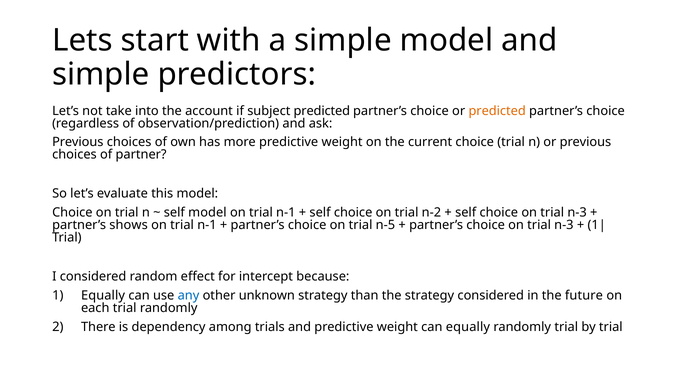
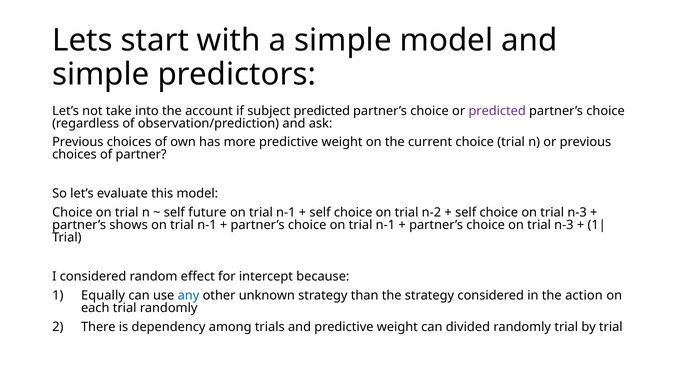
predicted colour: orange -> purple (497, 111)
self model: model -> future (207, 212)
choice on trial n-5: n-5 -> n-1 (385, 225)
future: future -> action (584, 295)
can equally: equally -> divided (468, 327)
